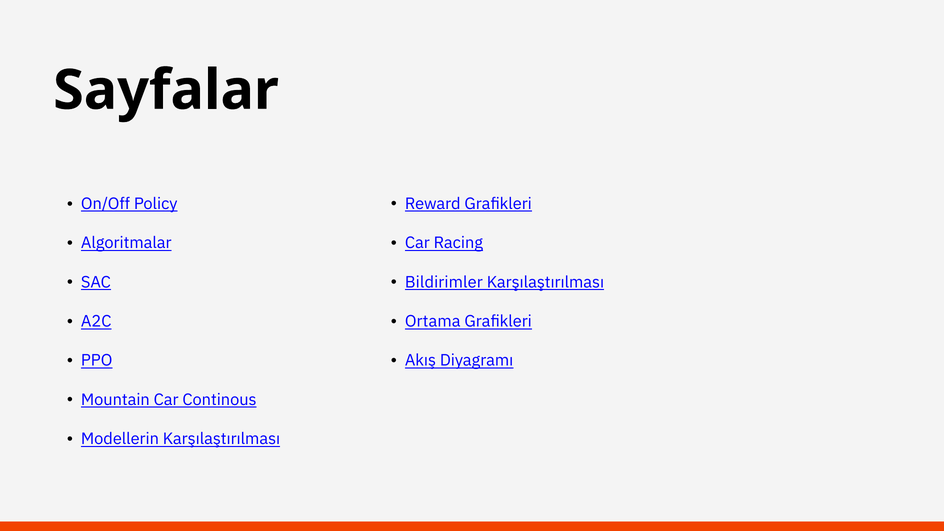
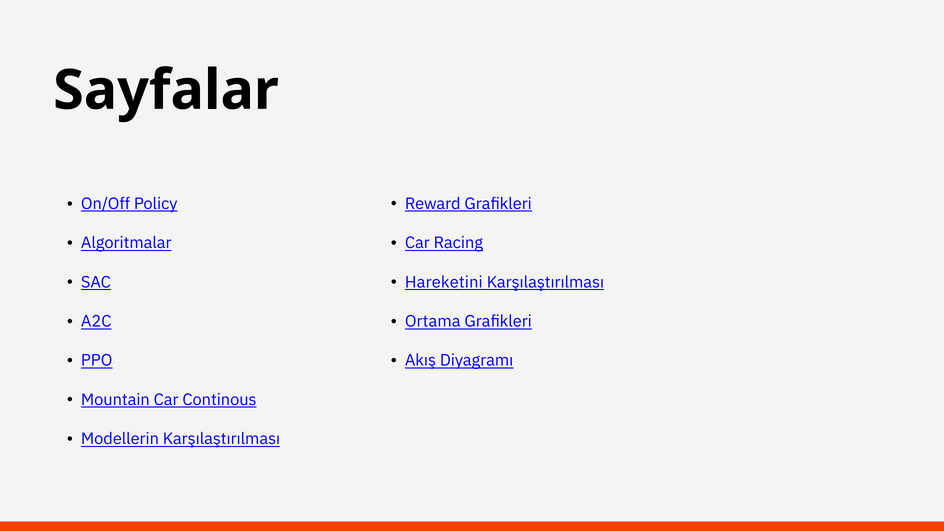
Bildirimler: Bildirimler -> Hareketini (444, 282)
